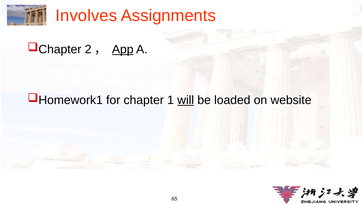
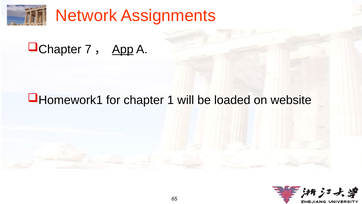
Involves: Involves -> Network (86, 16)
2: 2 -> 7 (88, 49)
will underline: present -> none (186, 100)
